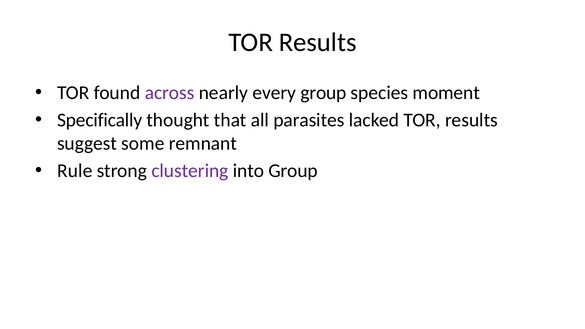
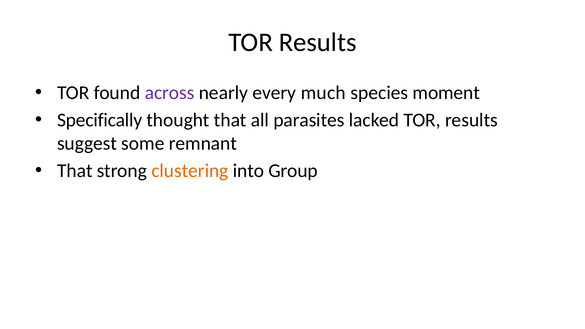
every group: group -> much (323, 93)
Rule: Rule -> That (75, 171)
clustering colour: purple -> orange (190, 171)
